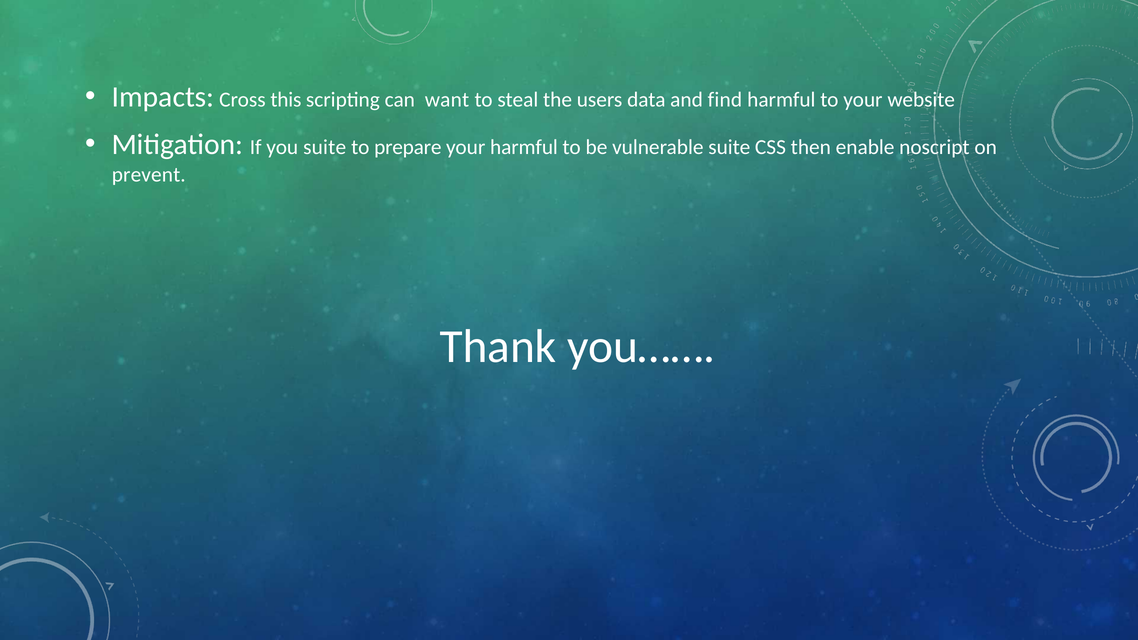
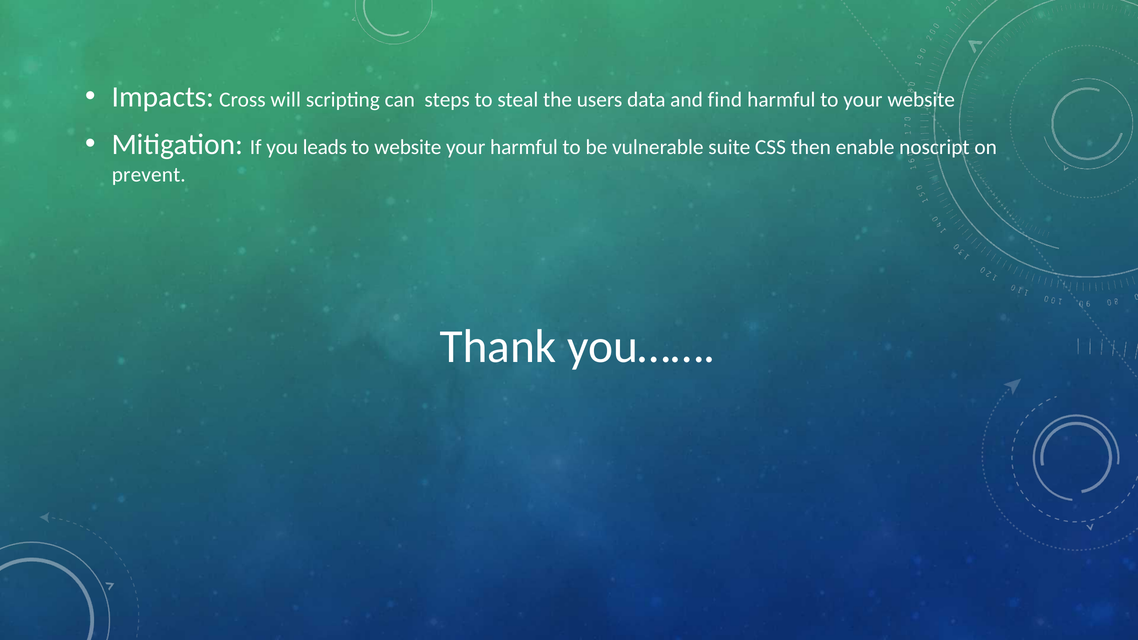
this: this -> will (286, 100)
want: want -> steps (447, 100)
you suite: suite -> leads (325, 147)
to prepare: prepare -> website (408, 147)
